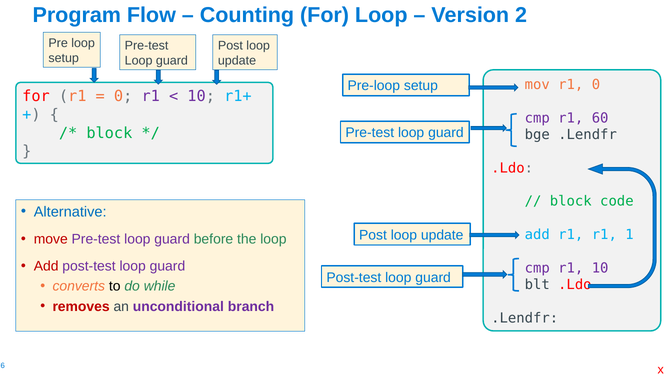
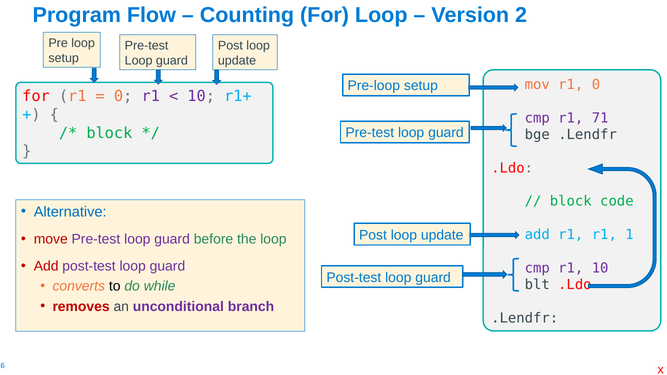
60: 60 -> 71 (600, 118)
